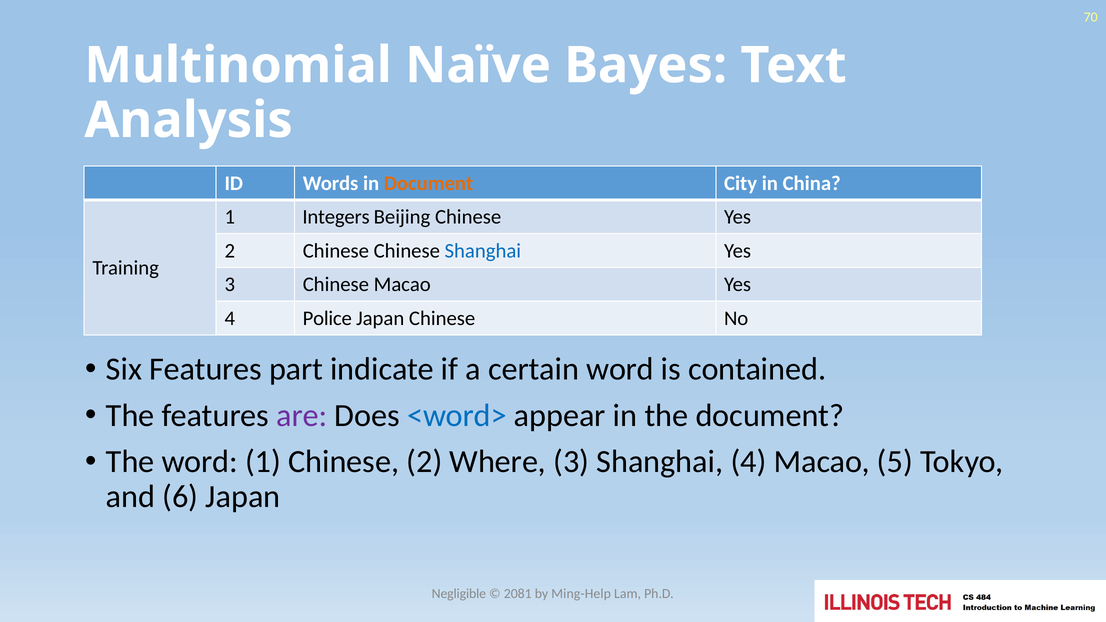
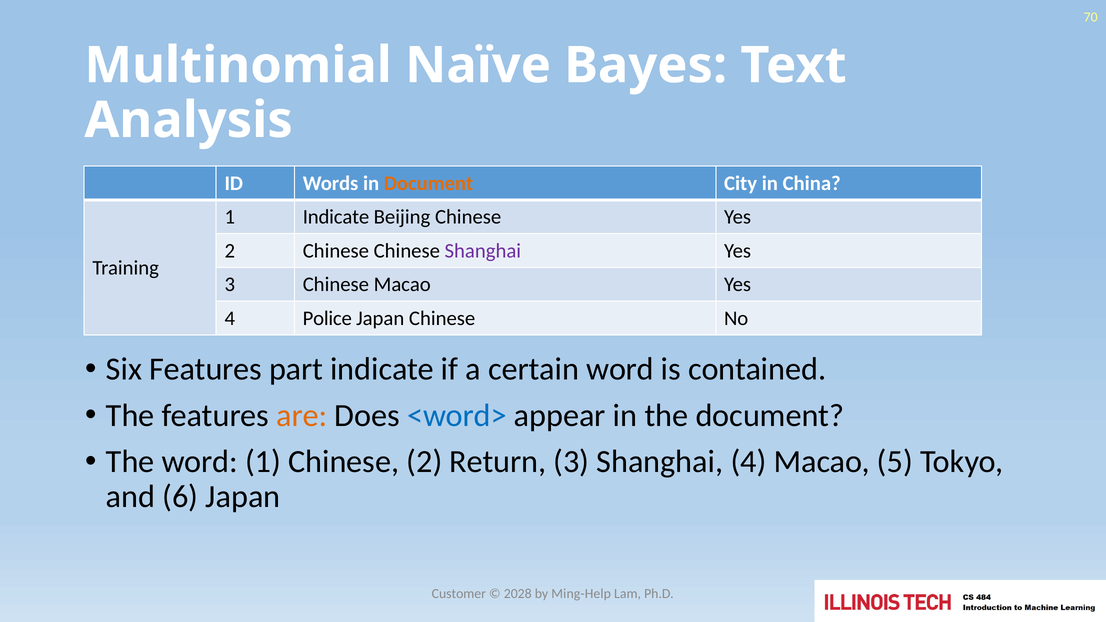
1 Integers: Integers -> Indicate (336, 217)
Shanghai colour: blue -> purple (483, 251)
are colour: purple -> orange (302, 415)
Where: Where -> Return (498, 462)
Negligible: Negligible -> Customer (459, 594)
2081: 2081 -> 2028 (518, 594)
